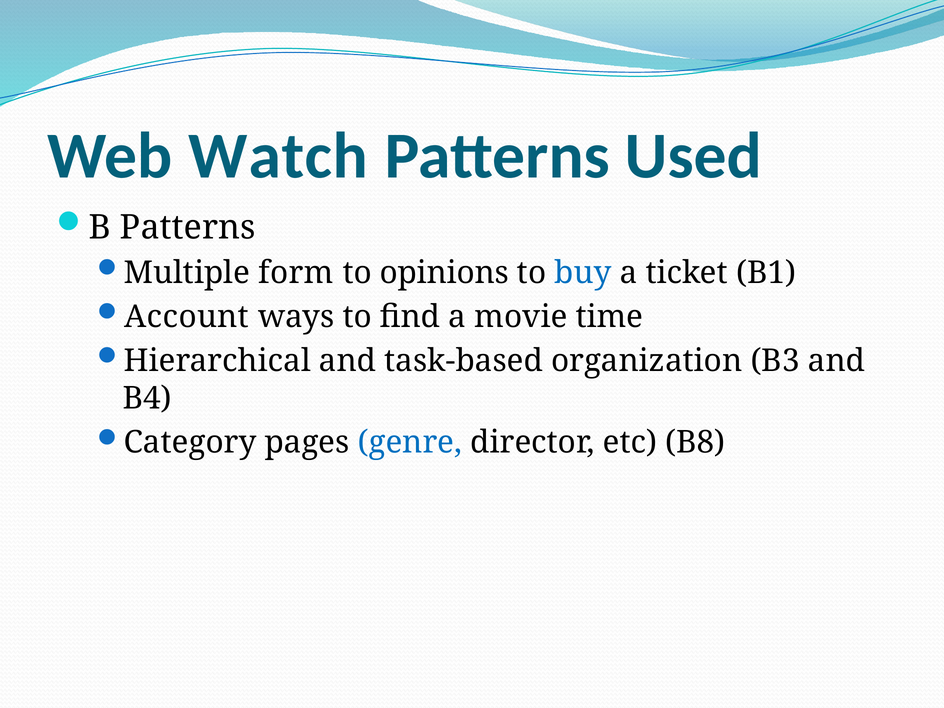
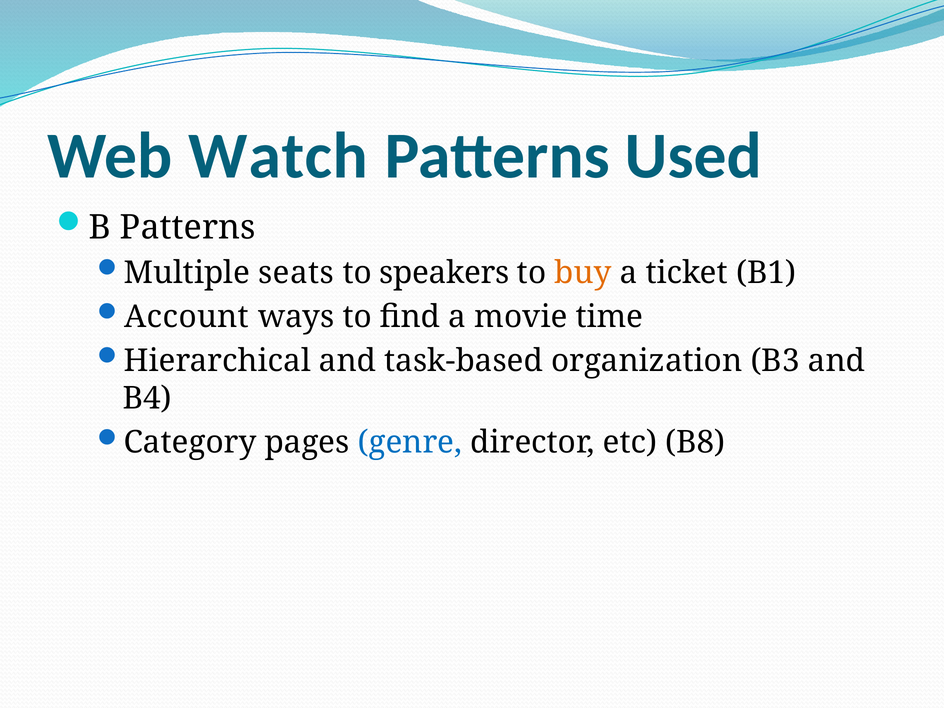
form: form -> seats (296, 273)
opinions: opinions -> speakers (444, 273)
buy colour: blue -> orange (583, 273)
